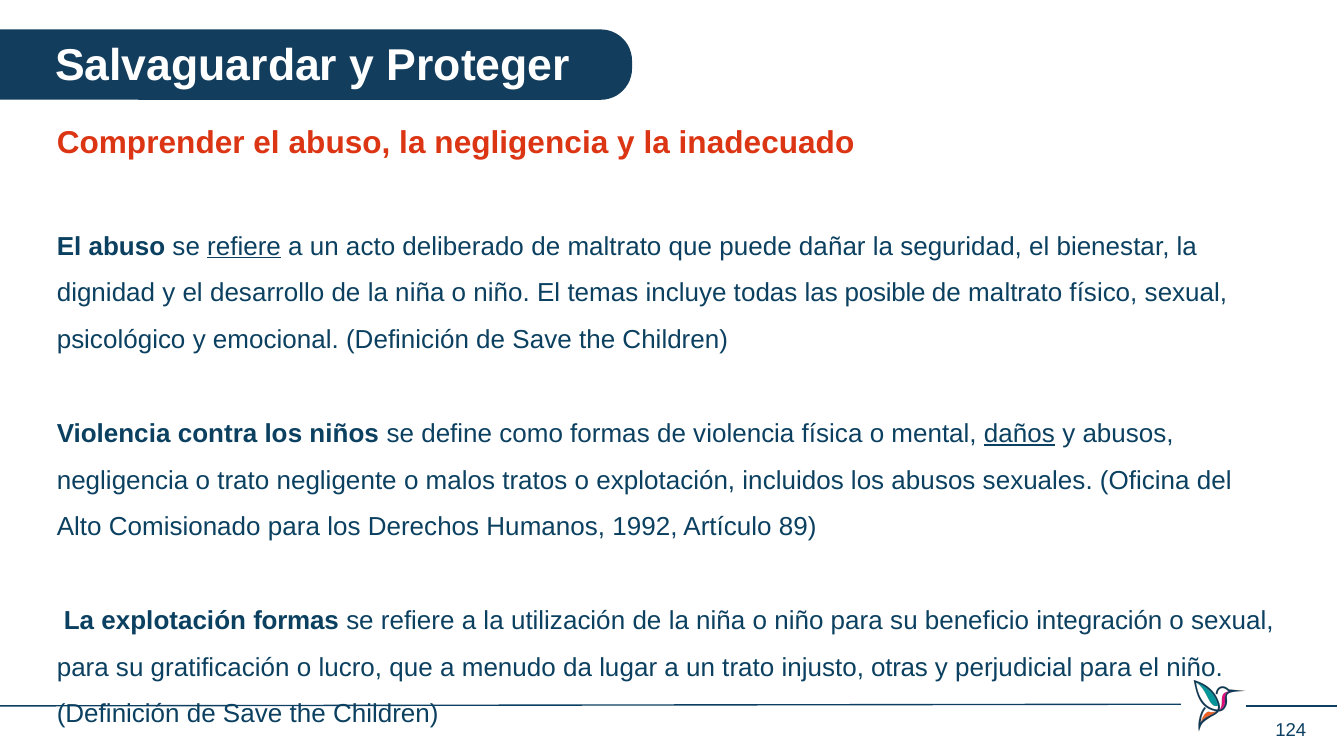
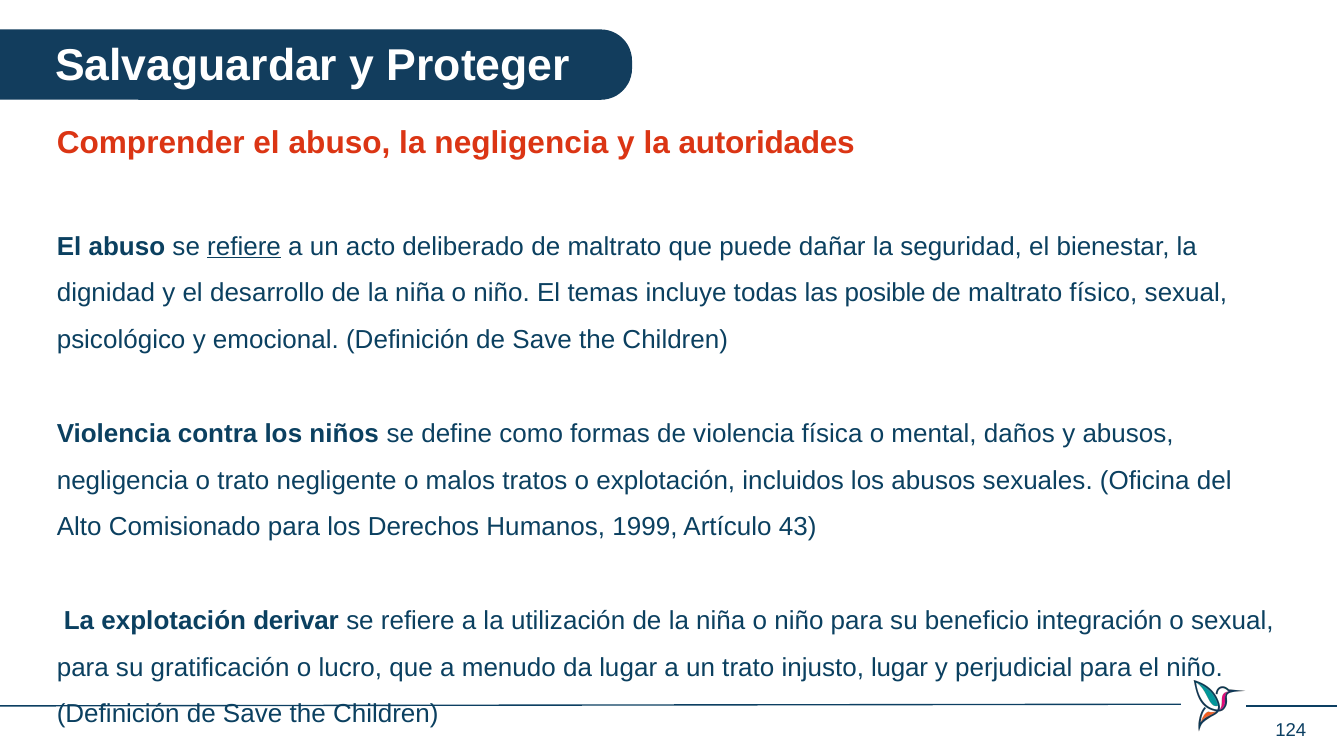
inadecuado: inadecuado -> autoridades (767, 143)
daños underline: present -> none (1019, 434)
1992: 1992 -> 1999 (645, 527)
89: 89 -> 43 (798, 527)
explotación formas: formas -> derivar (296, 621)
injusto otras: otras -> lugar (900, 668)
